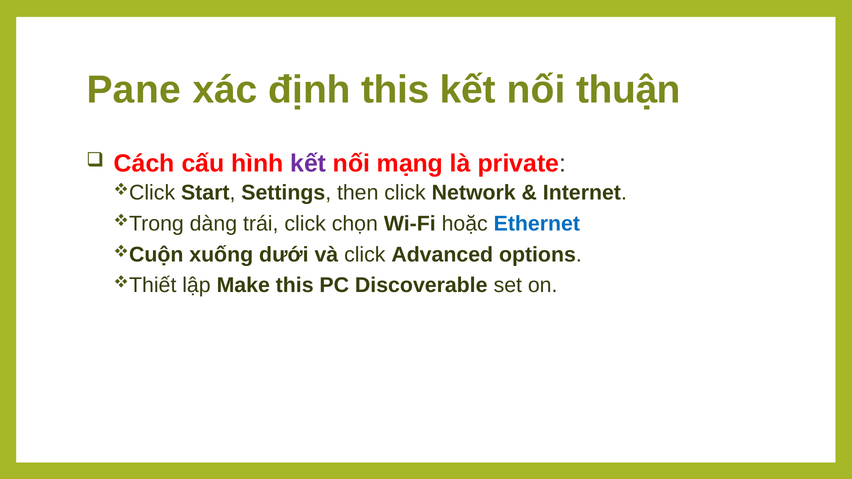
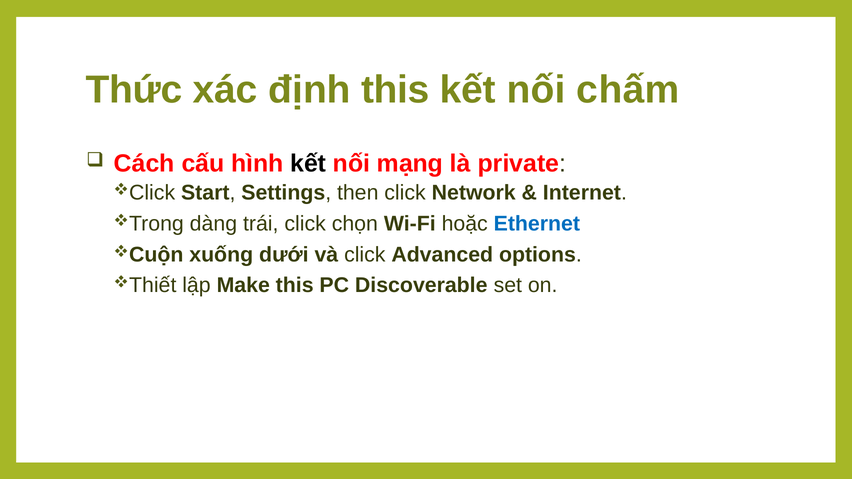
Pane: Pane -> Thức (134, 90)
thuận: thuận -> chấm (628, 90)
kết colour: purple -> black (308, 164)
